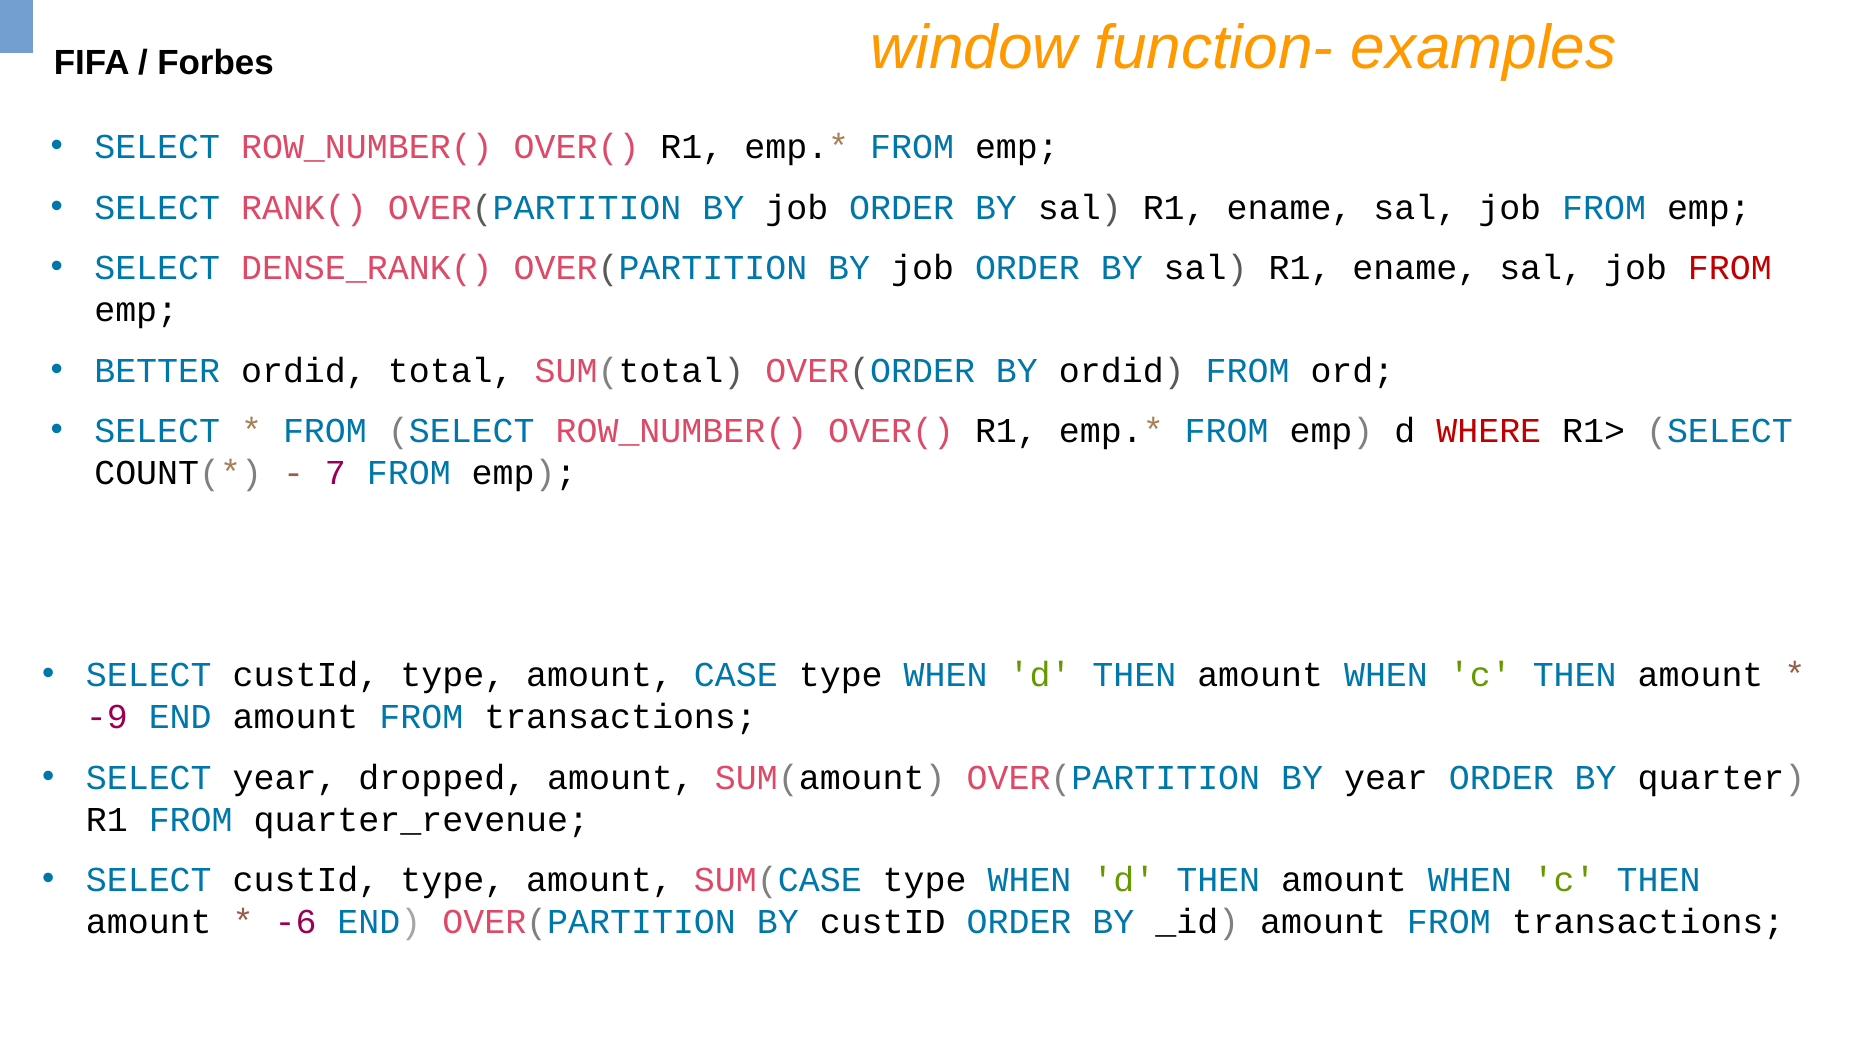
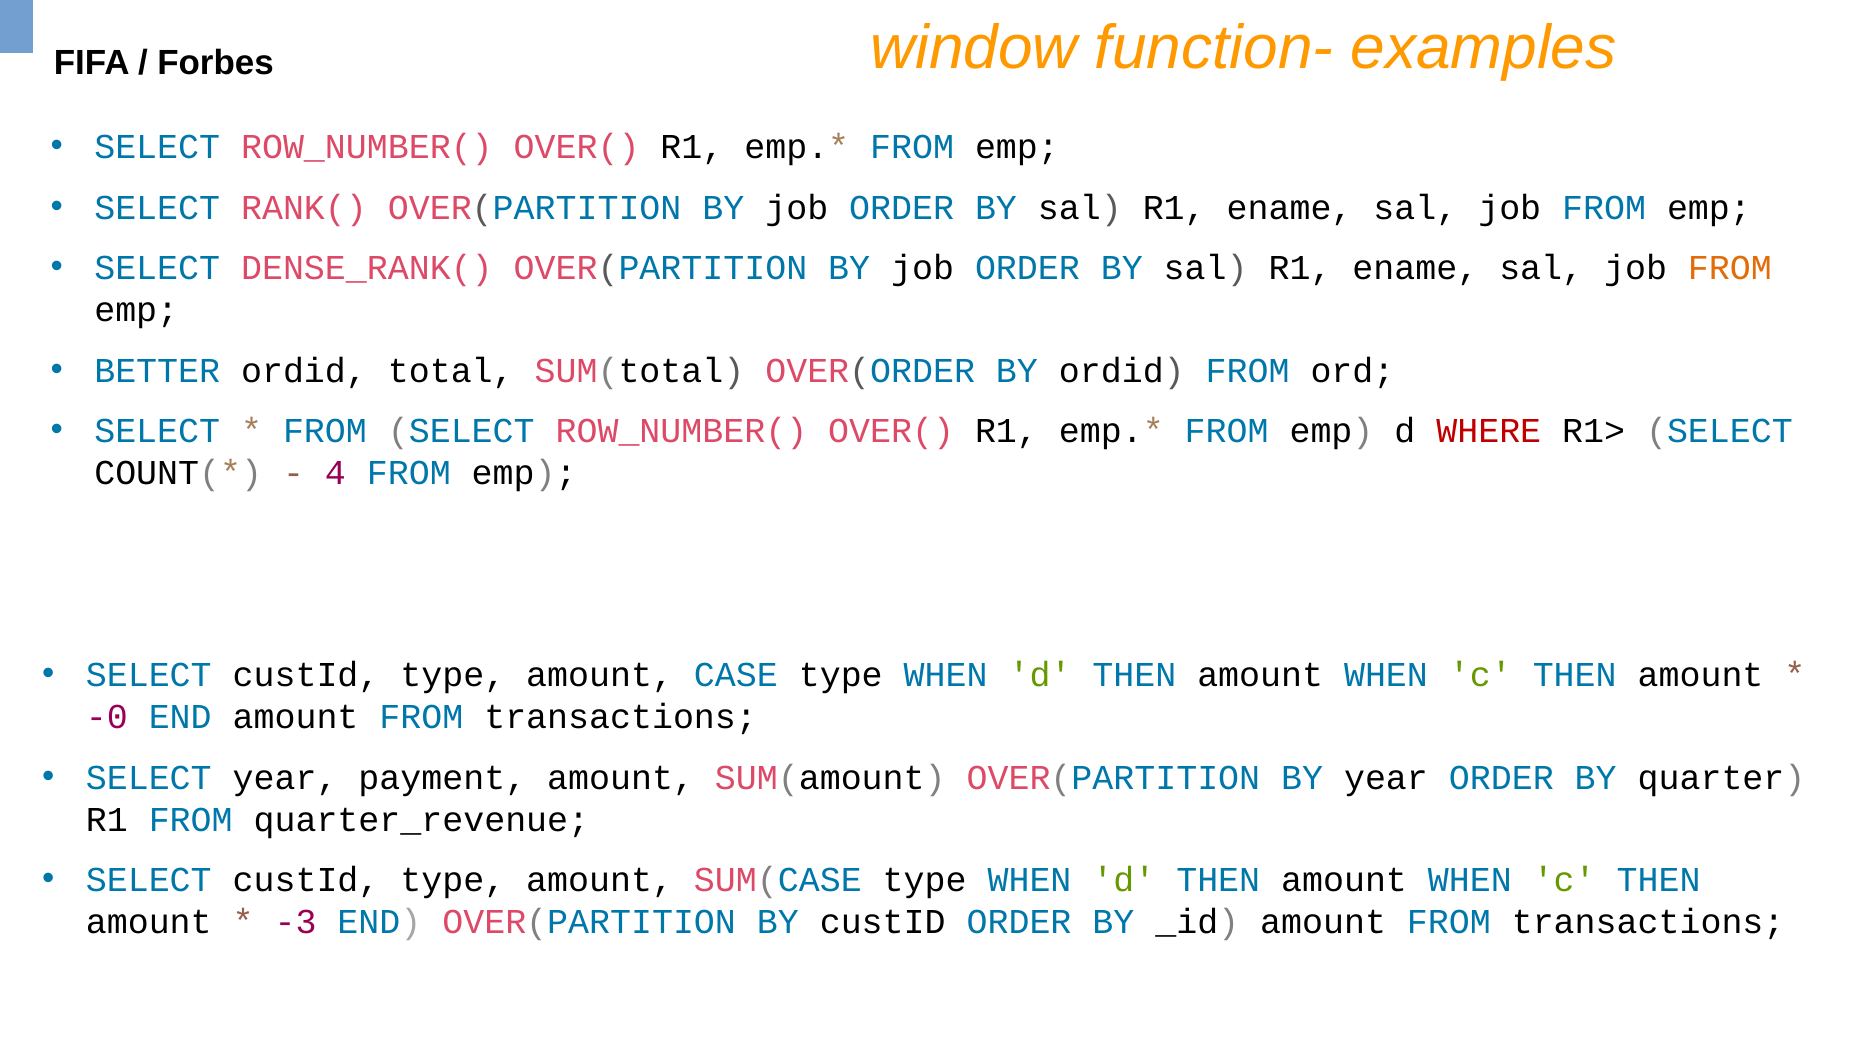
FROM colour: red -> orange (1730, 268)
7: 7 -> 4 (335, 473)
-9: -9 -> -0 (107, 718)
dropped: dropped -> payment (442, 778)
-6: -6 -> -3 (296, 922)
